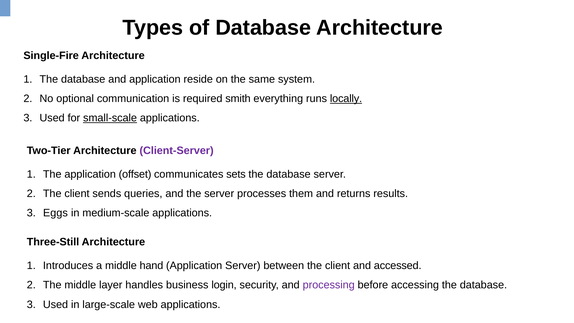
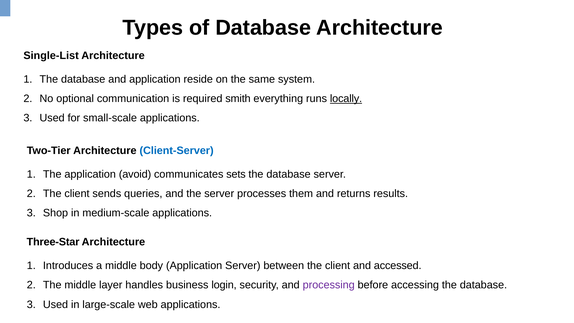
Single-Fire: Single-Fire -> Single-List (51, 55)
small-scale underline: present -> none (110, 118)
Client-Server colour: purple -> blue (177, 150)
offset: offset -> avoid (135, 174)
Eggs: Eggs -> Shop (56, 213)
Three-Still: Three-Still -> Three-Star (53, 242)
hand: hand -> body (151, 266)
